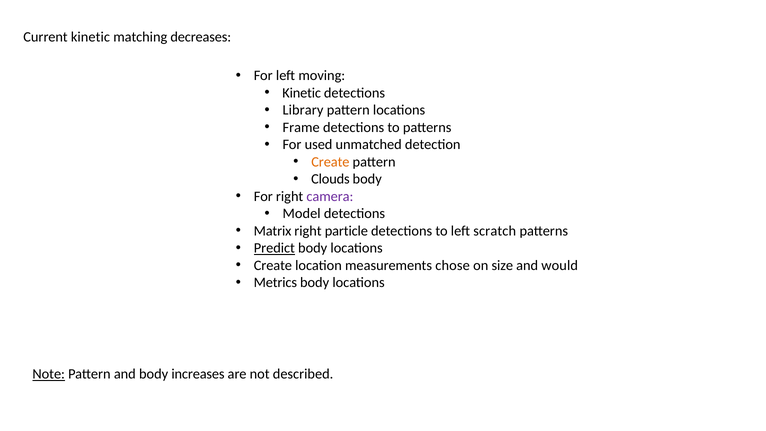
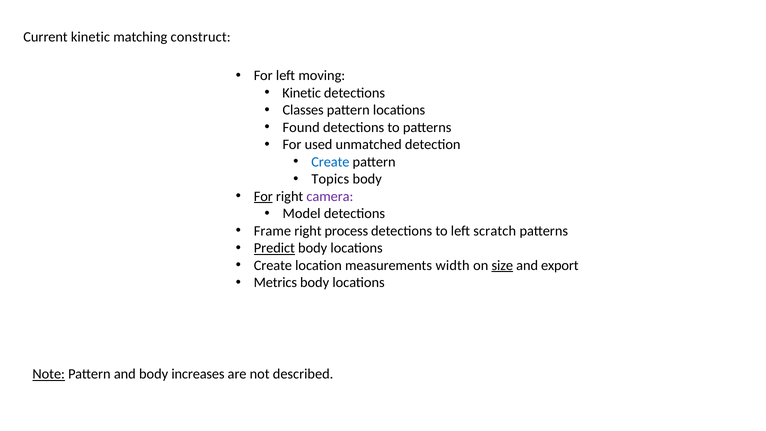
decreases: decreases -> construct (201, 37)
Library: Library -> Classes (303, 110)
Frame: Frame -> Found (301, 127)
Create colour: orange -> blue (330, 162)
Clouds: Clouds -> Topics (330, 179)
For underline: none -> present (263, 196)
Matrix: Matrix -> Frame (272, 231)
particle: particle -> process (346, 231)
chose: chose -> width (453, 265)
size underline: none -> present (502, 265)
would: would -> export (560, 265)
